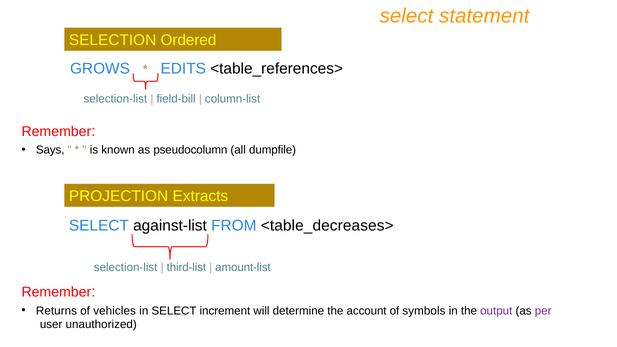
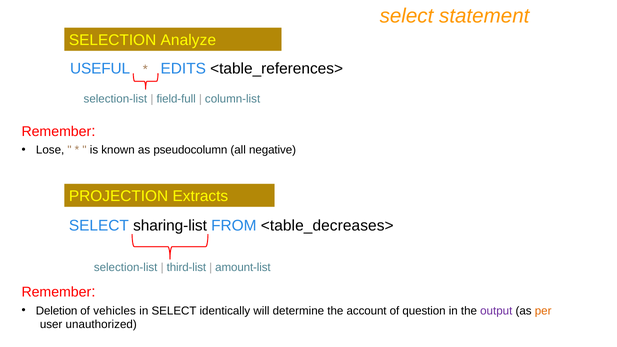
Ordered: Ordered -> Analyze (188, 40)
GROWS: GROWS -> USEFUL (100, 69)
field-bill: field-bill -> field-full (176, 99)
Says: Says -> Lose (50, 150)
dumpfile: dumpfile -> negative (273, 150)
against-list: against-list -> sharing-list (170, 226)
Returns: Returns -> Deletion (57, 311)
increment: increment -> identically (225, 311)
symbols: symbols -> question (424, 311)
per colour: purple -> orange (543, 311)
